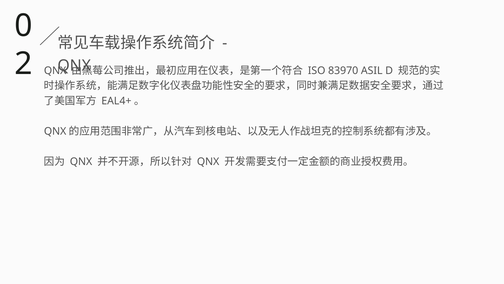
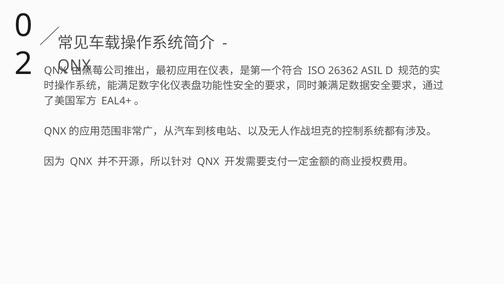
83970: 83970 -> 26362 (343, 71)
